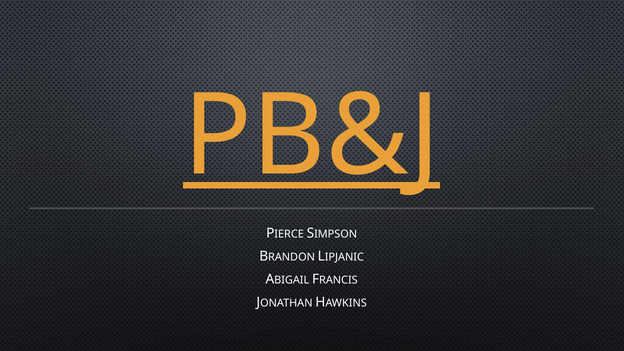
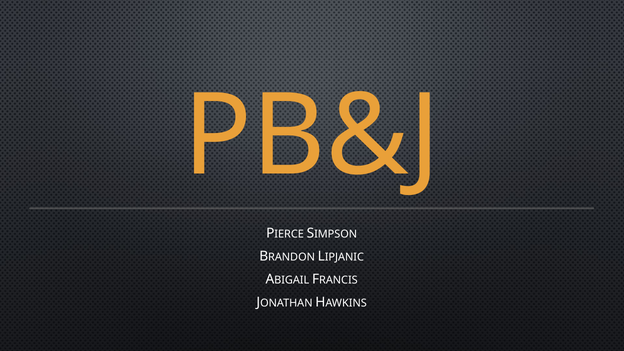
PB&J underline: present -> none (312, 136)
